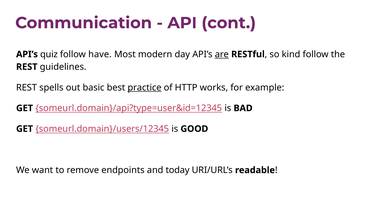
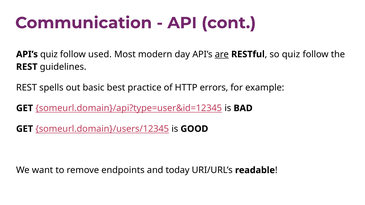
have: have -> used (100, 54)
so kind: kind -> quiz (291, 54)
practice underline: present -> none (145, 88)
works: works -> errors (214, 88)
